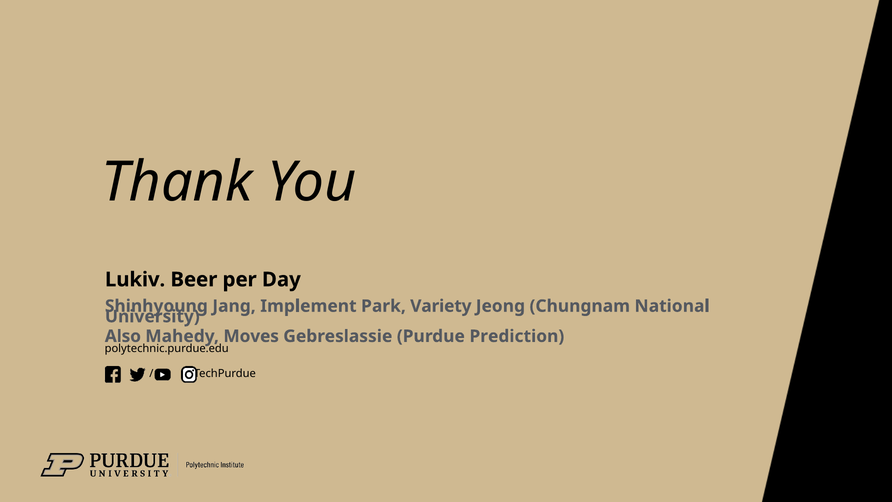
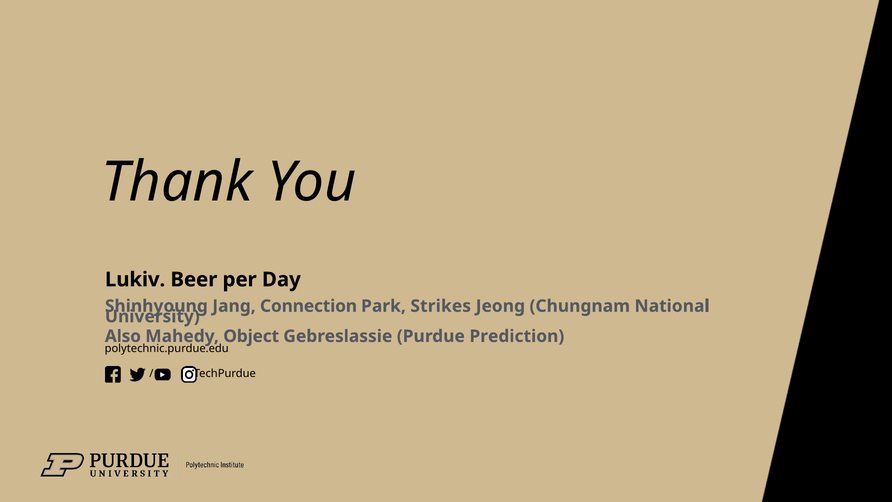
Implement: Implement -> Connection (309, 306)
Variety: Variety -> Strikes (441, 306)
Moves: Moves -> Object (251, 336)
